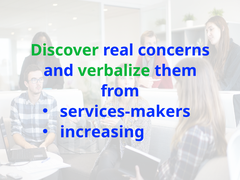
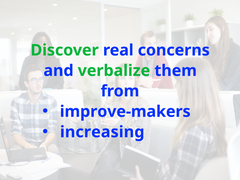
services-makers: services-makers -> improve-makers (125, 112)
